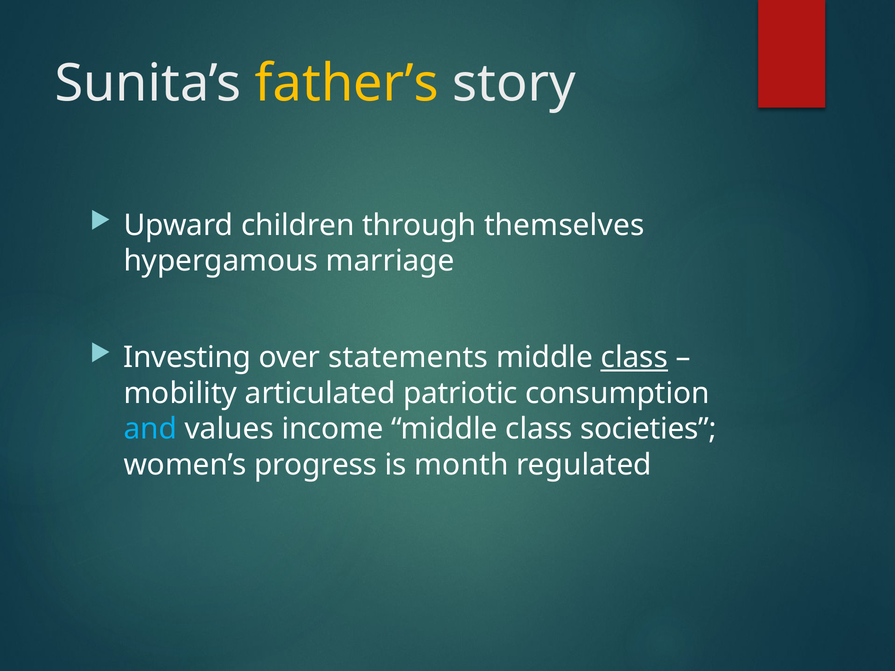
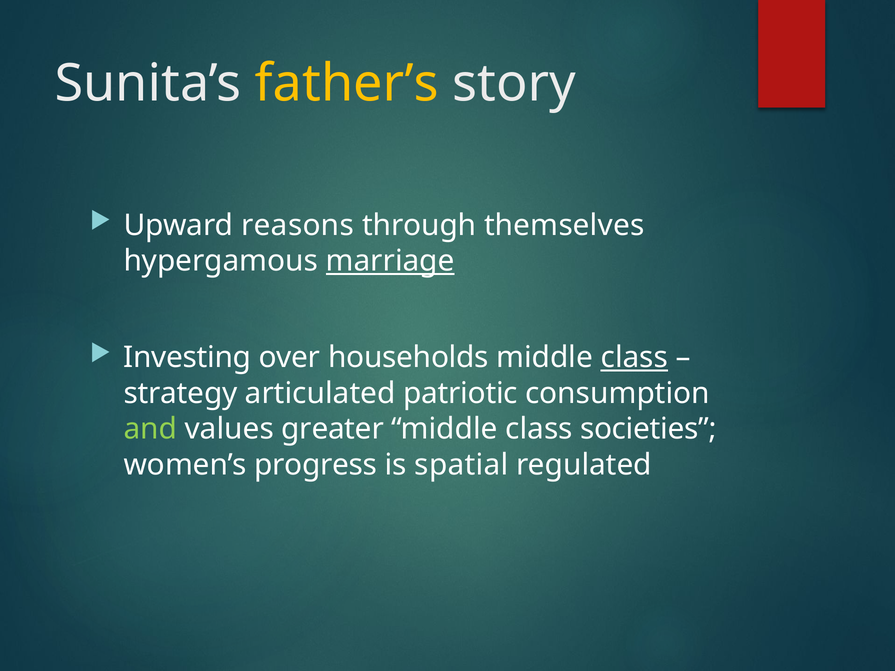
children: children -> reasons (298, 225)
marriage underline: none -> present (390, 261)
statements: statements -> households (408, 358)
mobility: mobility -> strategy (180, 394)
and colour: light blue -> light green (150, 429)
income: income -> greater (333, 429)
month: month -> spatial (461, 465)
